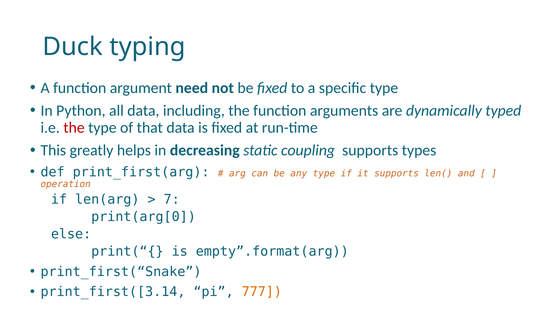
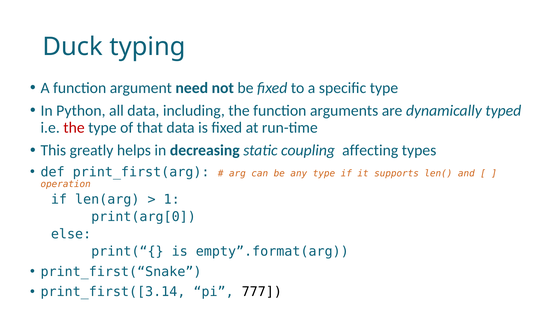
coupling supports: supports -> affecting (370, 150)
7: 7 -> 1 (172, 199)
777 colour: orange -> black (262, 292)
